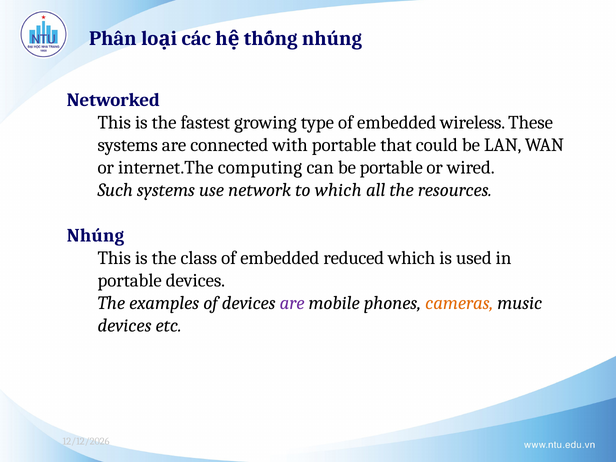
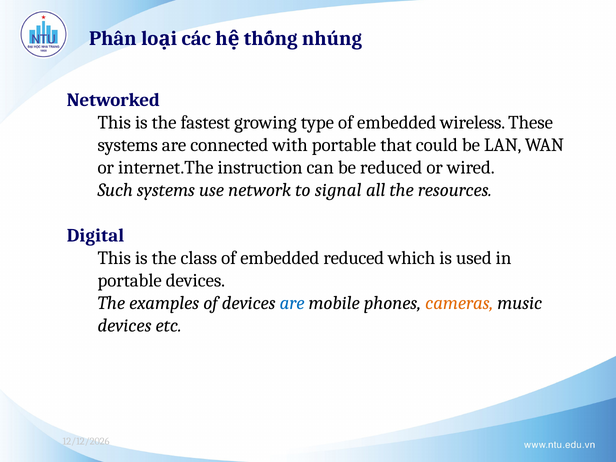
computing: computing -> instruction (260, 168)
be portable: portable -> reduced (391, 168)
to which: which -> signal (338, 190)
Nhúng: Nhúng -> Digital (95, 235)
are colour: purple -> blue (292, 303)
